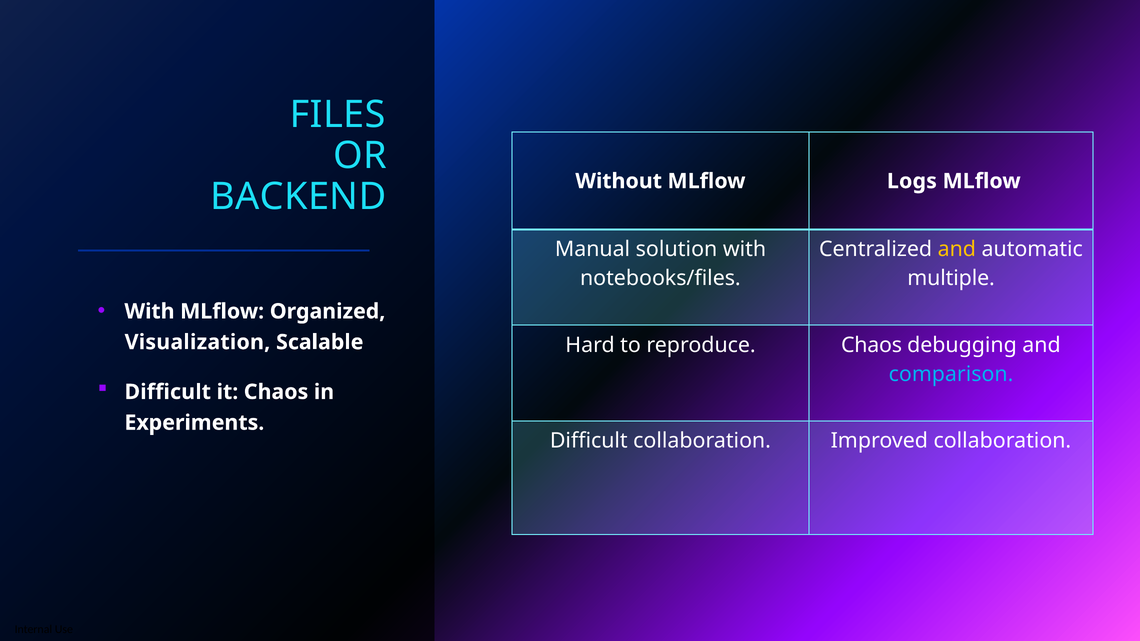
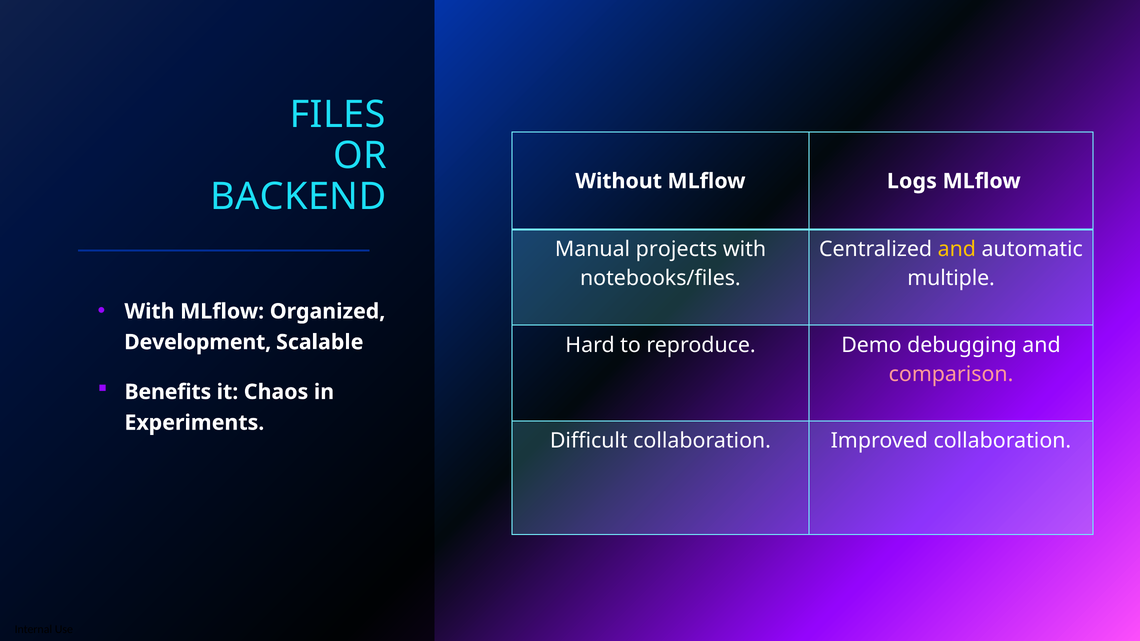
solution: solution -> projects (676, 249)
Visualization: Visualization -> Development (198, 342)
reproduce Chaos: Chaos -> Demo (871, 345)
comparison colour: light blue -> pink (951, 374)
Difficult: Difficult -> Benefits (168, 392)
